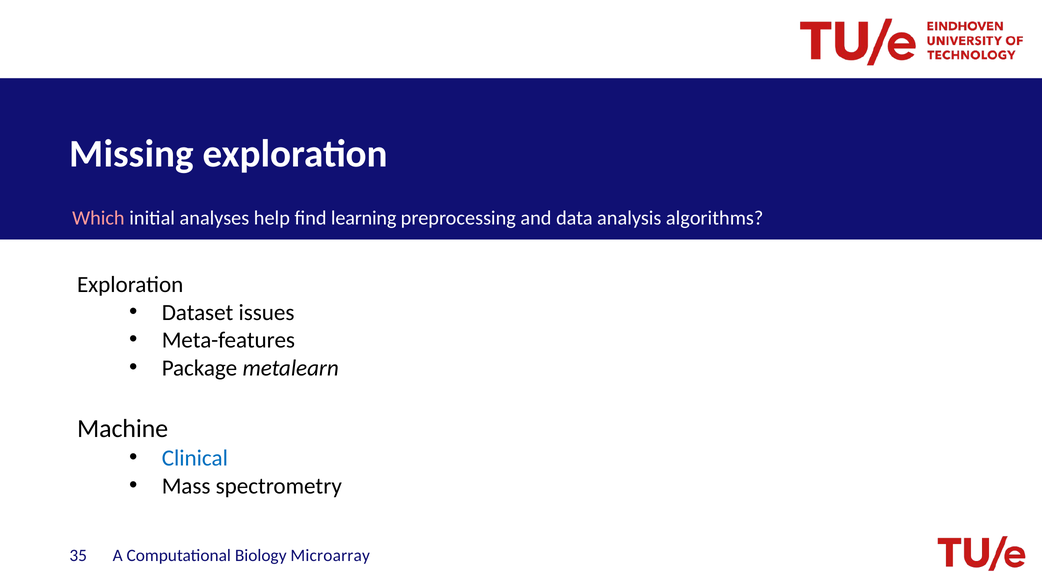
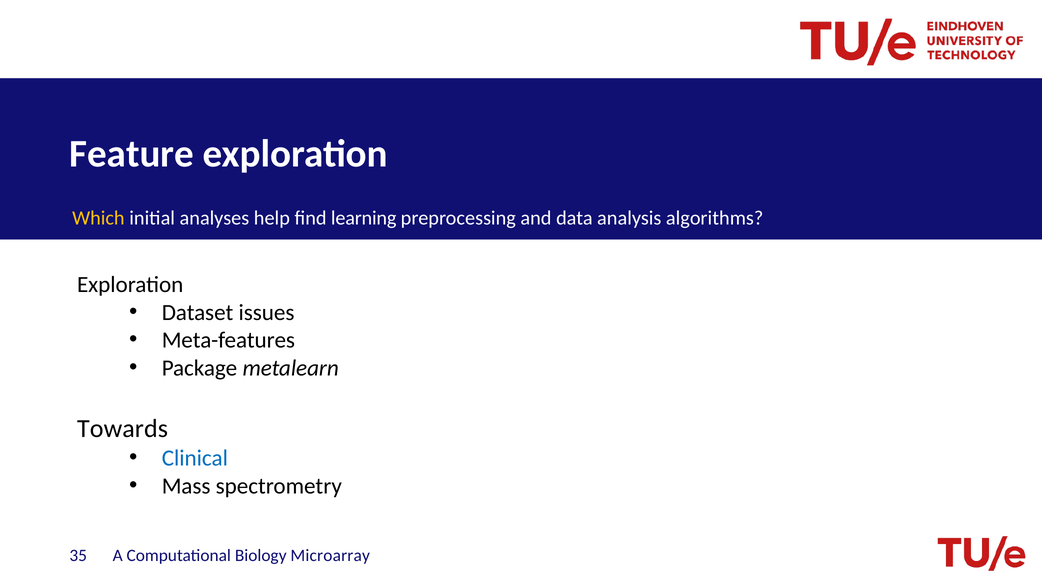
Missing: Missing -> Feature (132, 154)
Which colour: pink -> yellow (98, 218)
Machine: Machine -> Towards (123, 429)
